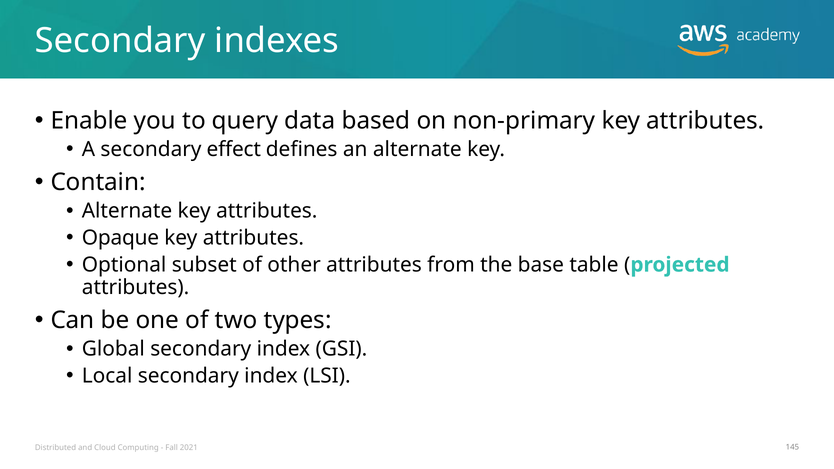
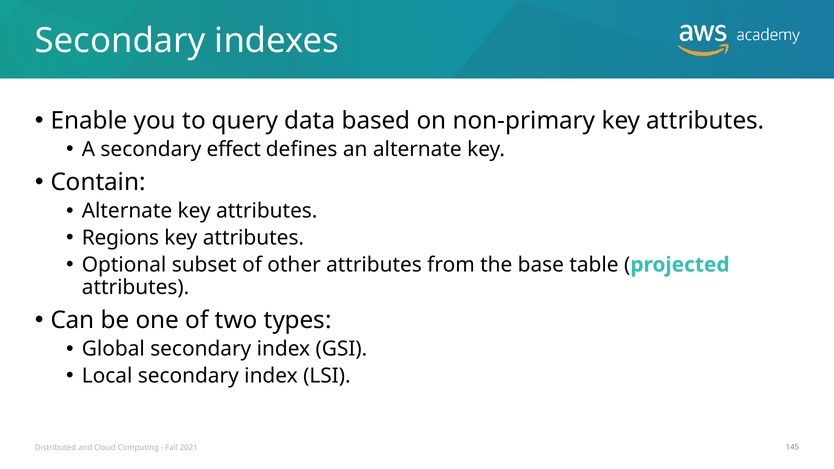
Opaque: Opaque -> Regions (120, 238)
